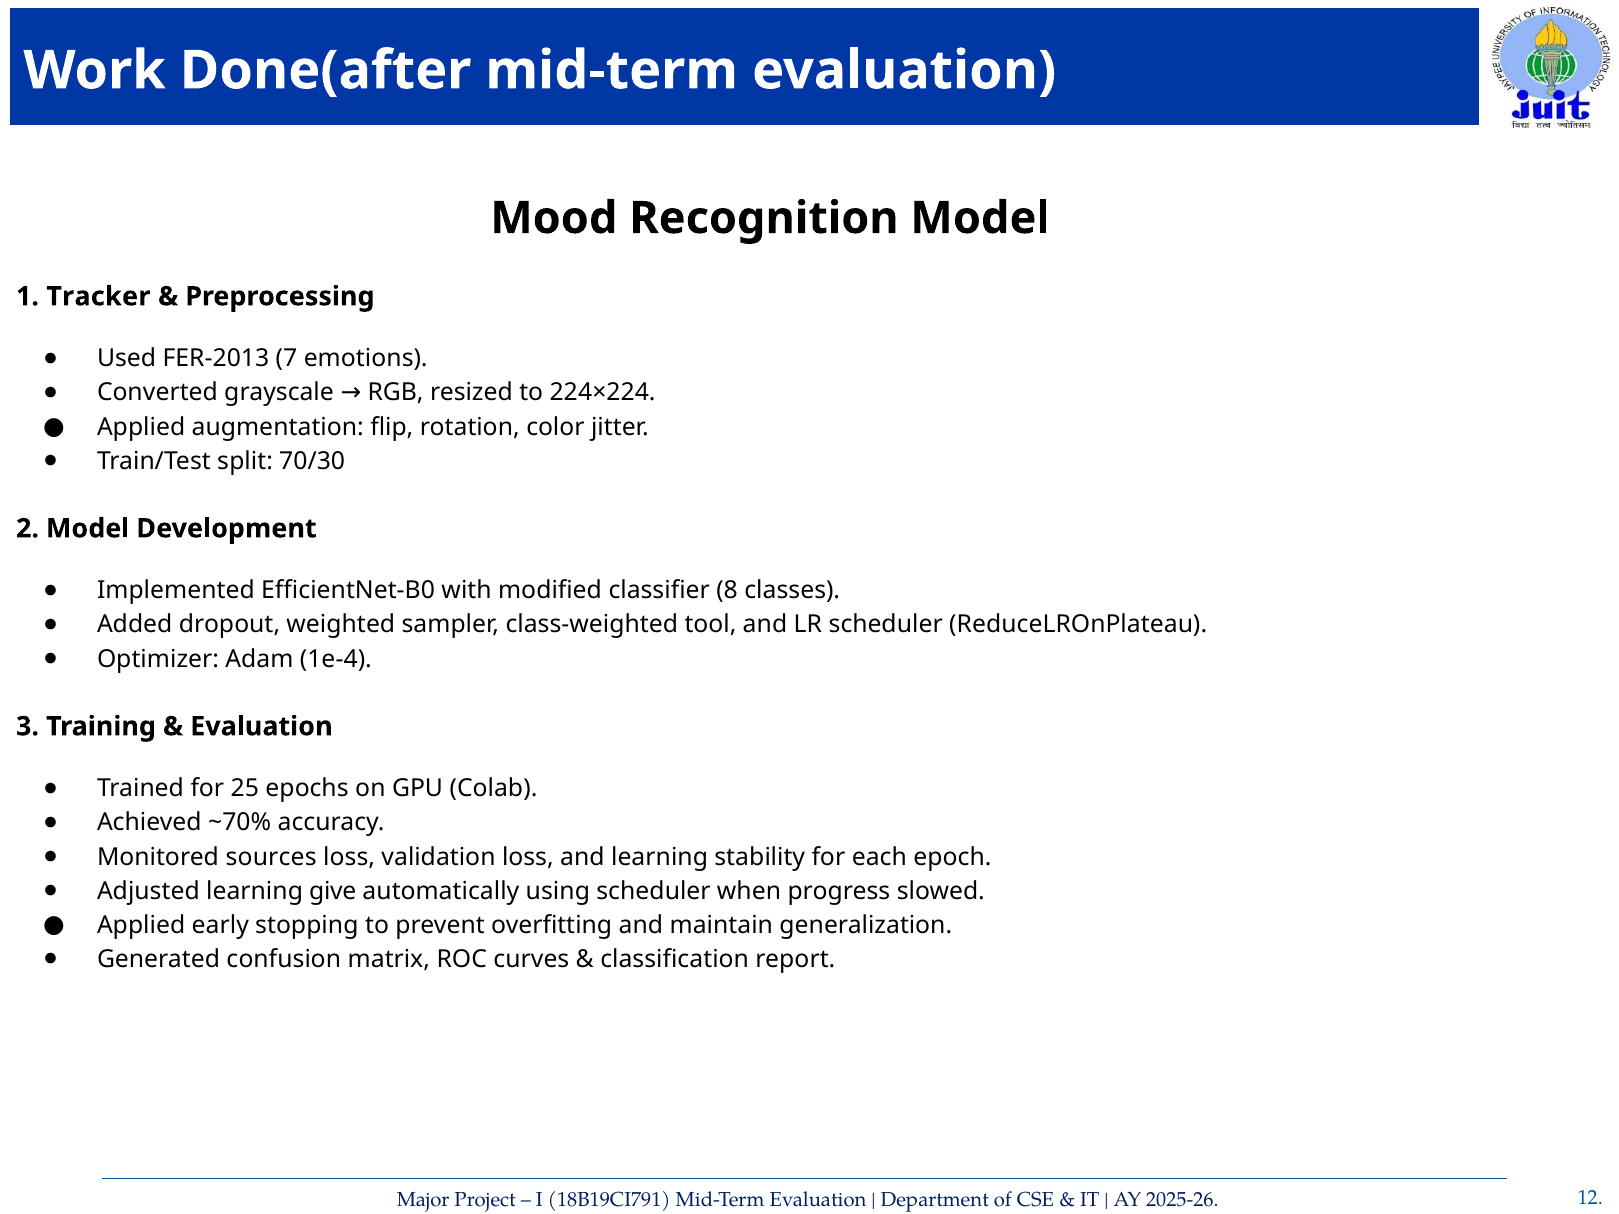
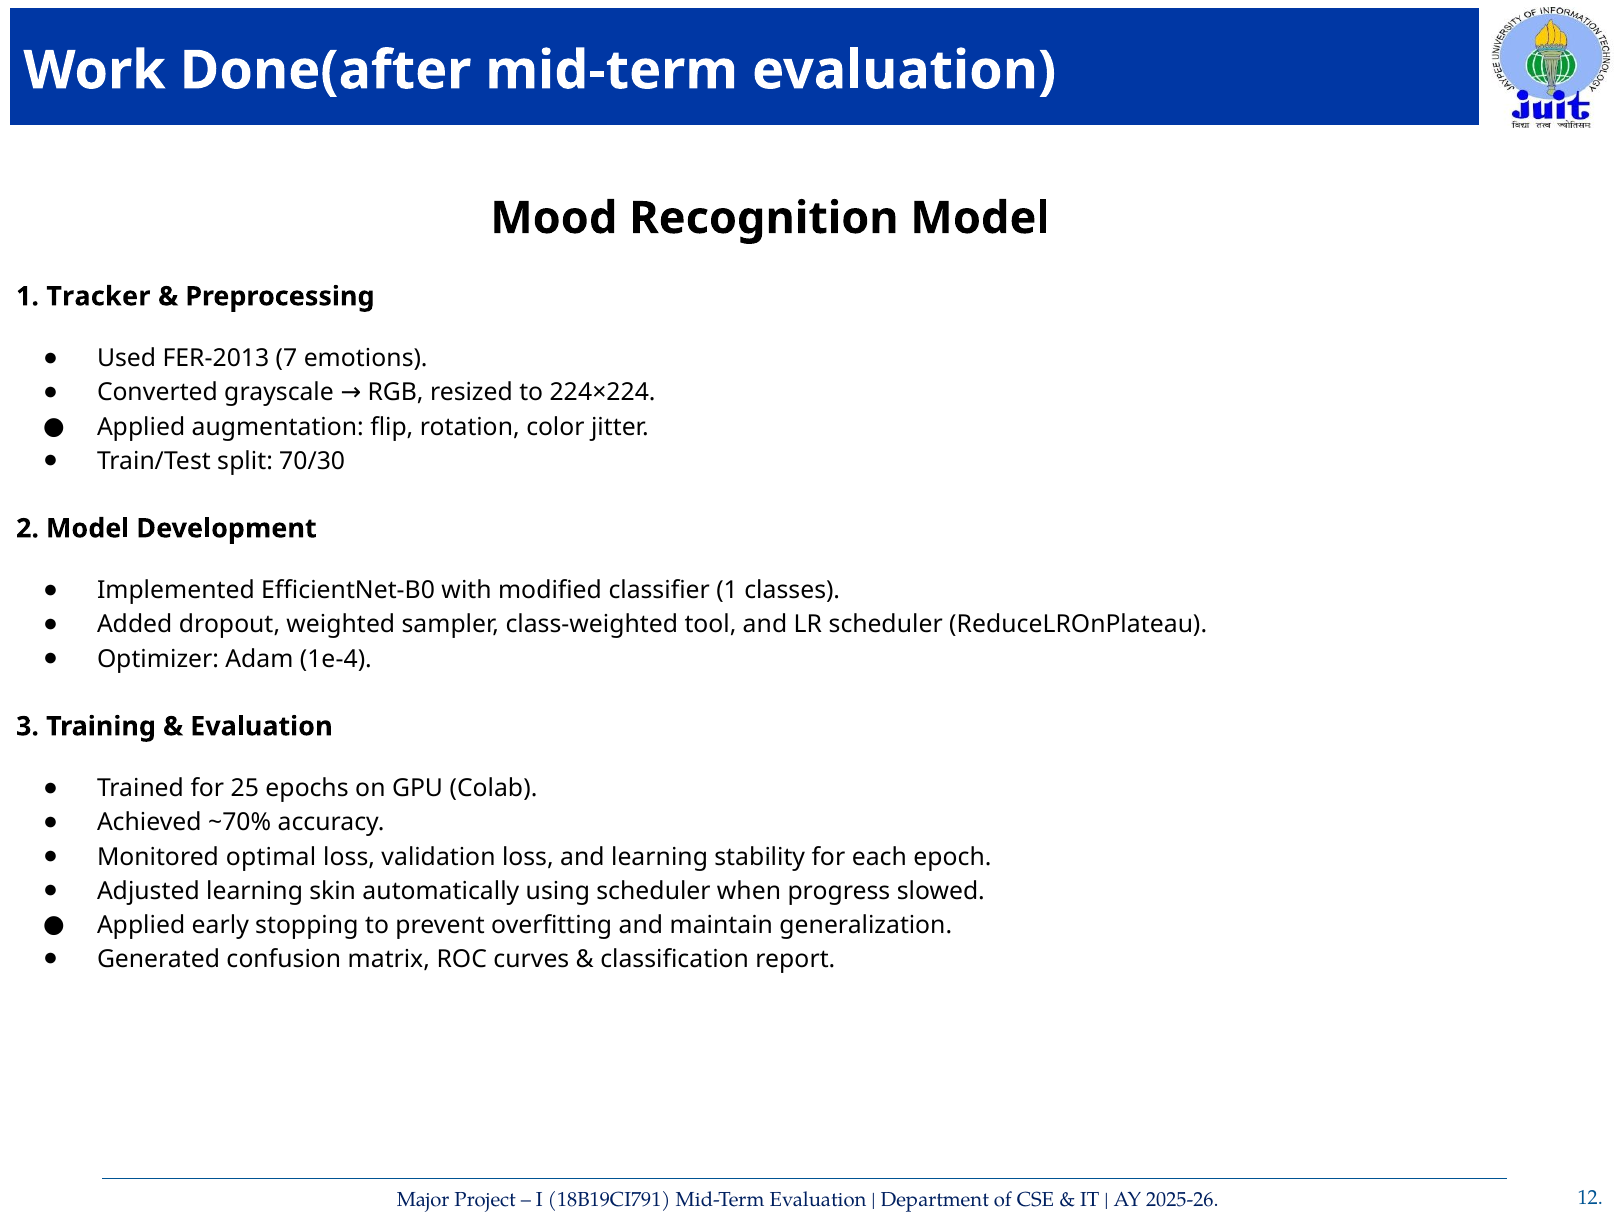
classifier 8: 8 -> 1 (727, 591)
sources: sources -> optimal (271, 857)
give: give -> skin (333, 891)
